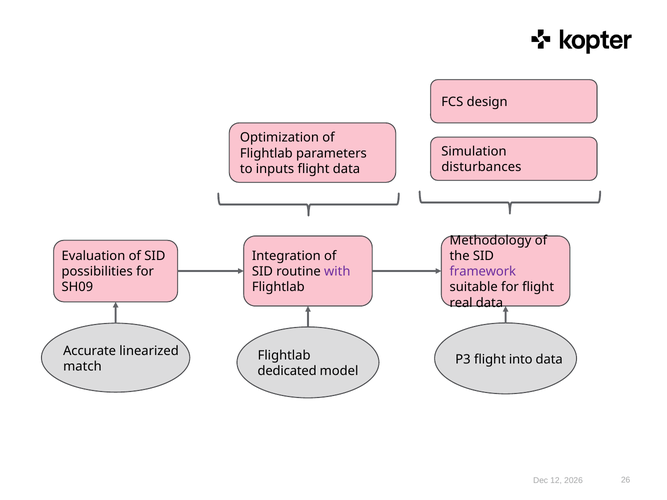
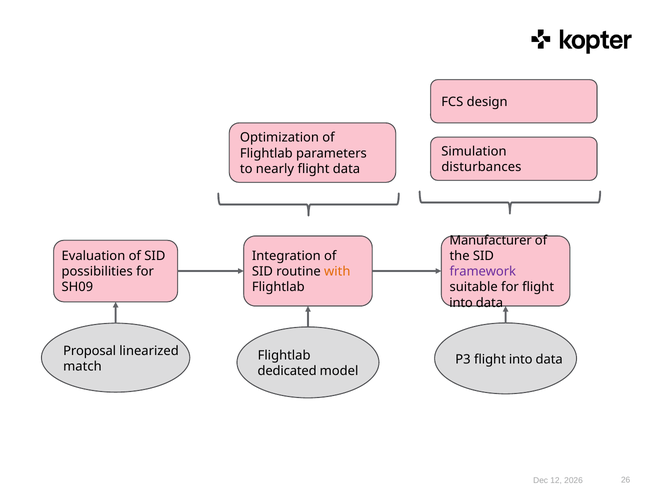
inputs: inputs -> nearly (275, 169)
Methodology: Methodology -> Manufacturer (491, 241)
with colour: purple -> orange (337, 272)
real: real -> into (461, 303)
Accurate: Accurate -> Proposal (90, 351)
